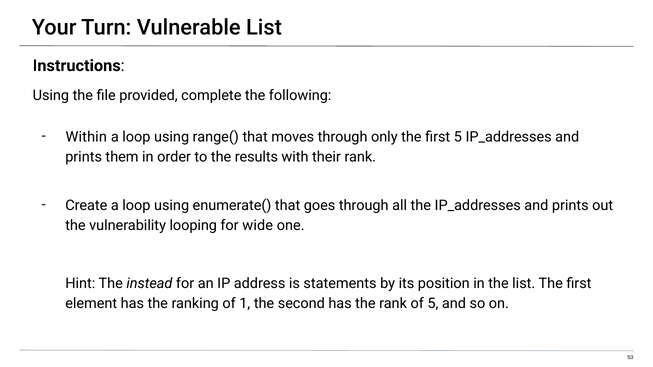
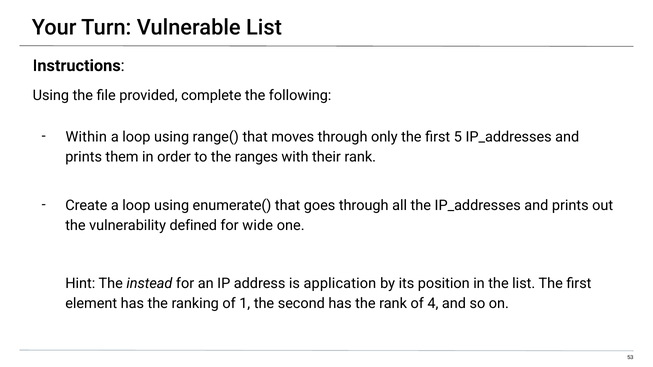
results: results -> ranges (256, 157)
looping: looping -> defined (193, 226)
statements: statements -> application (340, 284)
of 5: 5 -> 4 (433, 304)
